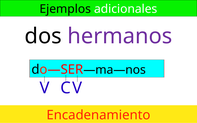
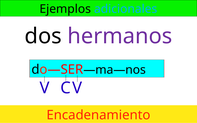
adicionales colour: white -> light blue (126, 9)
